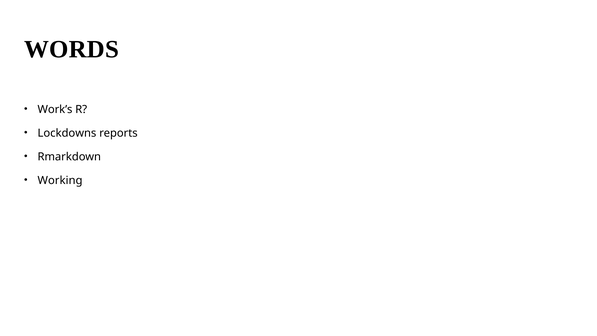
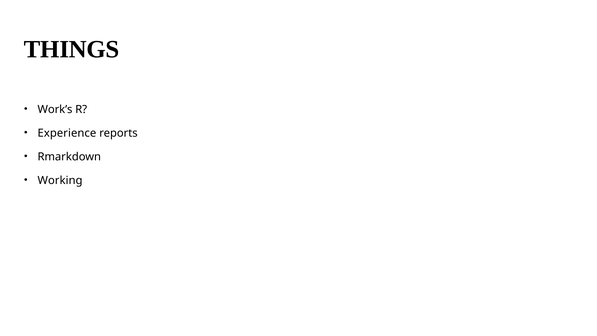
WORDS: WORDS -> THINGS (72, 49)
Lockdowns: Lockdowns -> Experience (67, 133)
